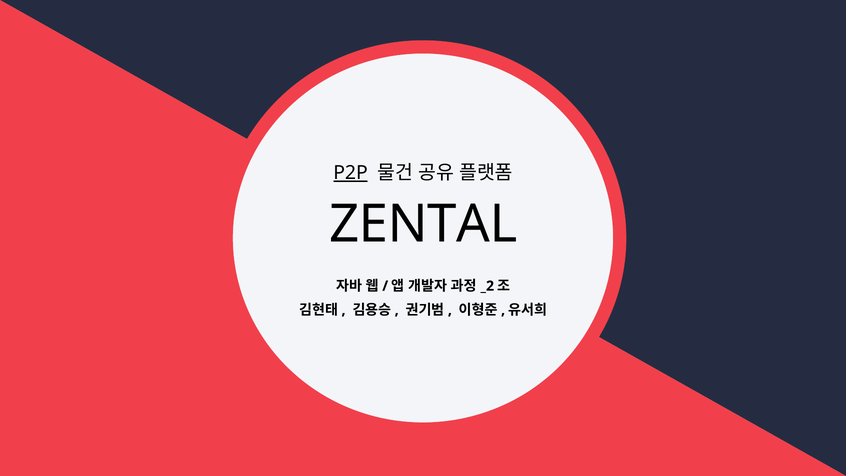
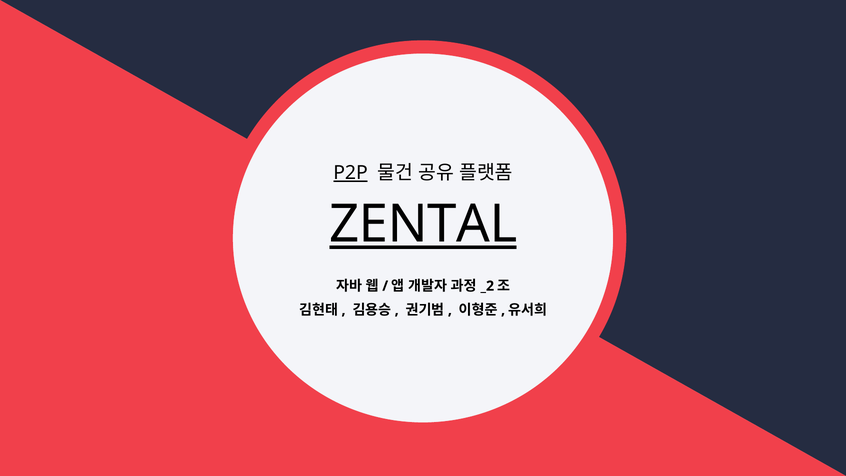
ZENTAL underline: none -> present (423, 224)
